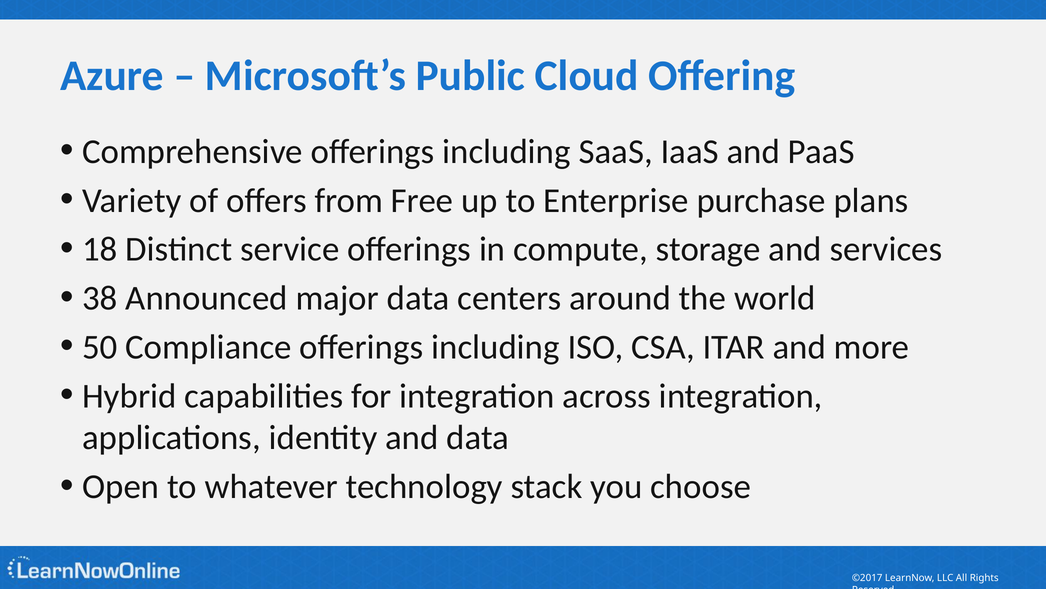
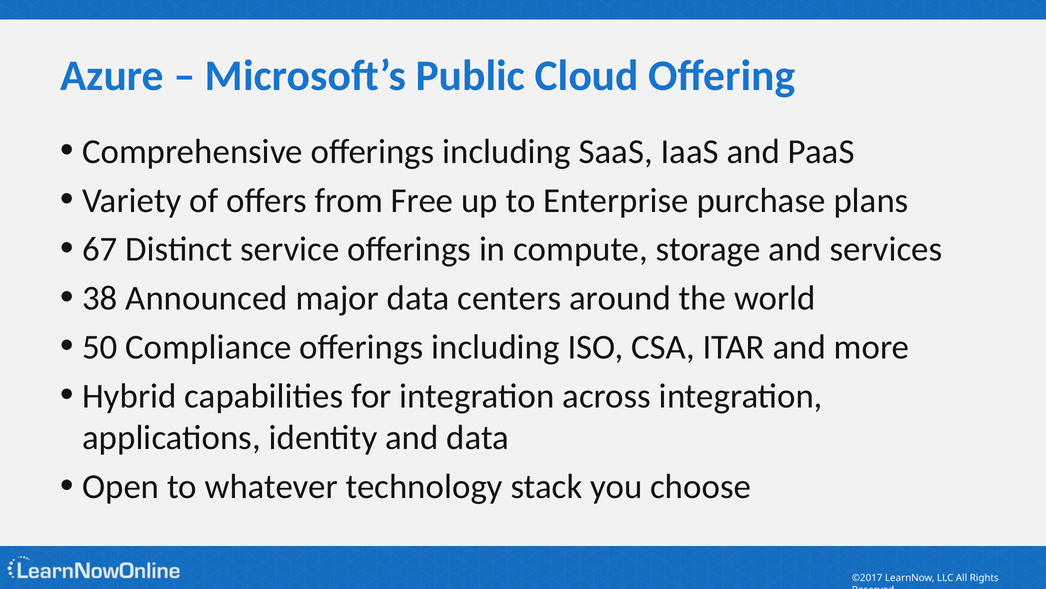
18: 18 -> 67 (100, 249)
